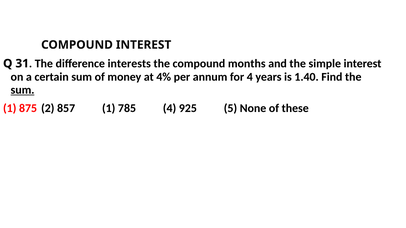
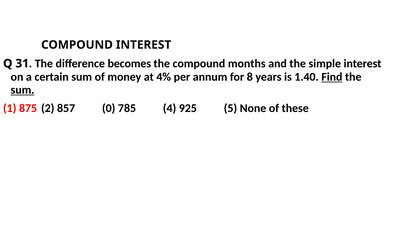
interests: interests -> becomes (129, 64)
for 4: 4 -> 8 (250, 77)
Find underline: none -> present (332, 77)
857 1: 1 -> 0 (109, 108)
